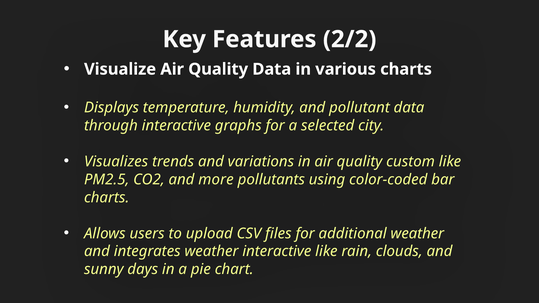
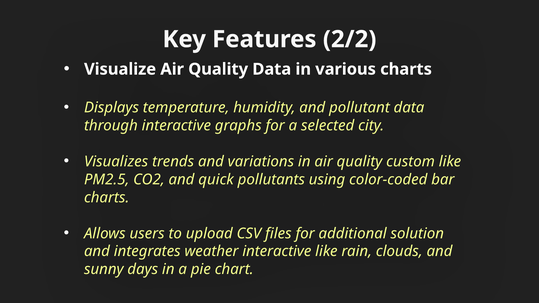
more: more -> quick (216, 180)
additional weather: weather -> solution (417, 234)
